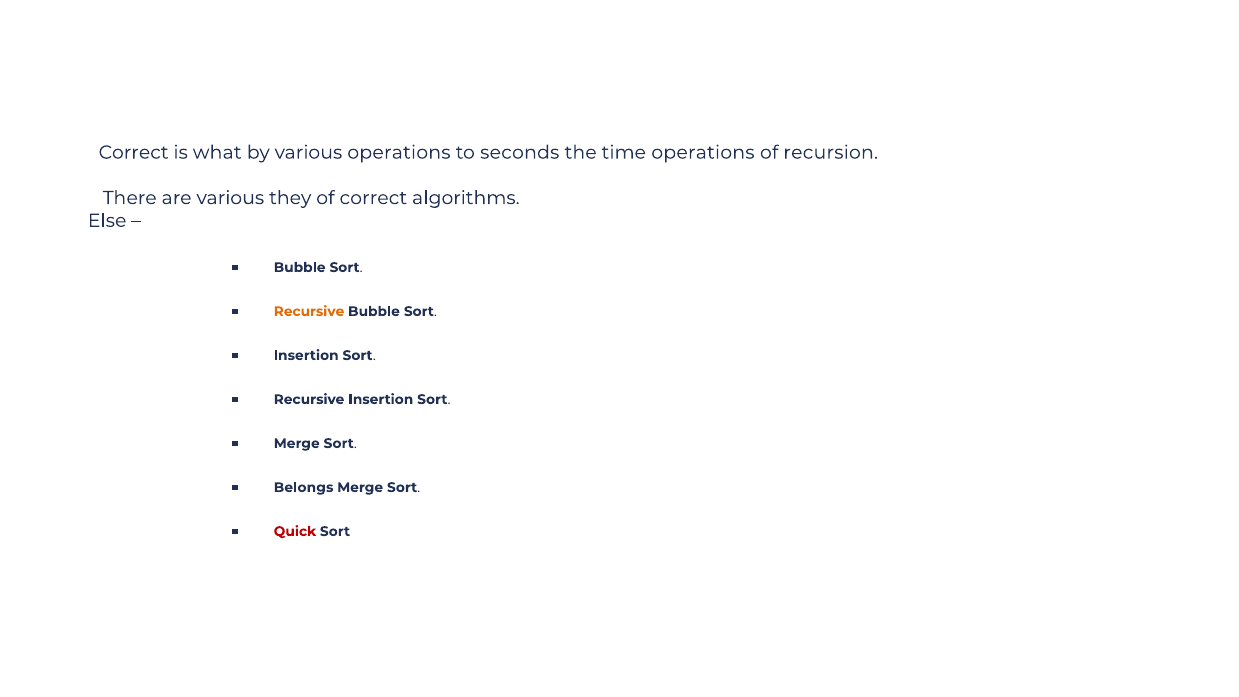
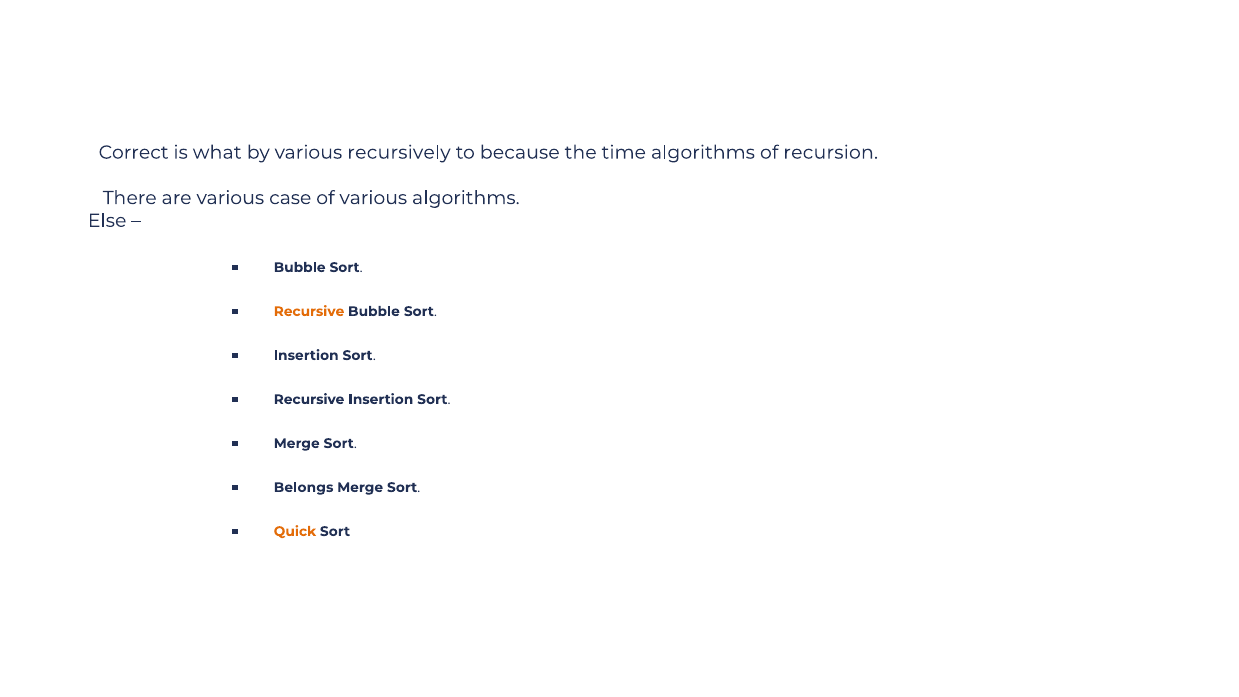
various operations: operations -> recursively (399, 152)
seconds: seconds -> because (520, 152)
time operations: operations -> algorithms (703, 152)
they: they -> case (290, 198)
of correct: correct -> various (373, 198)
Quick colour: red -> orange (295, 531)
